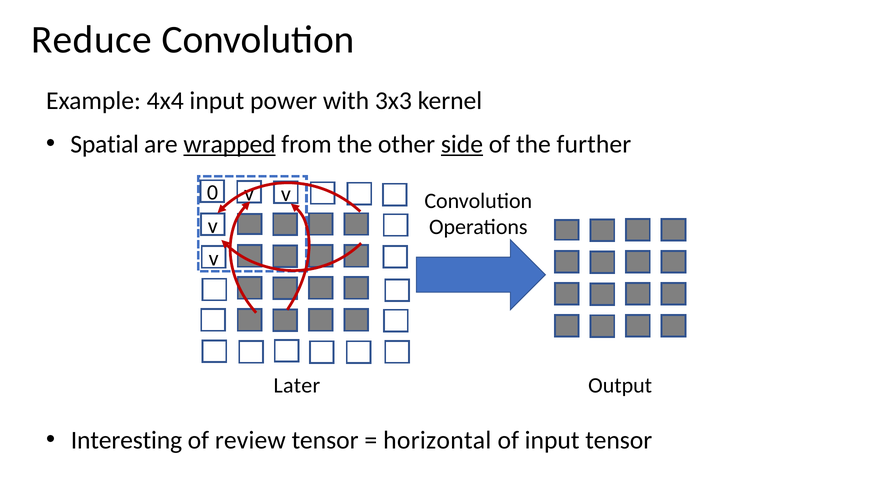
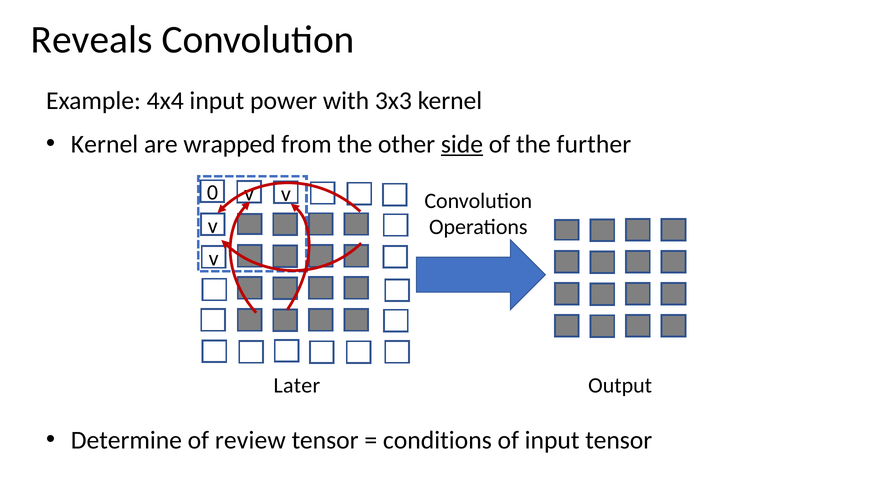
Reduce: Reduce -> Reveals (92, 40)
Spatial: Spatial -> Kernel (105, 144)
wrapped underline: present -> none (230, 144)
Interesting: Interesting -> Determine (126, 440)
horizontal: horizontal -> conditions (437, 440)
